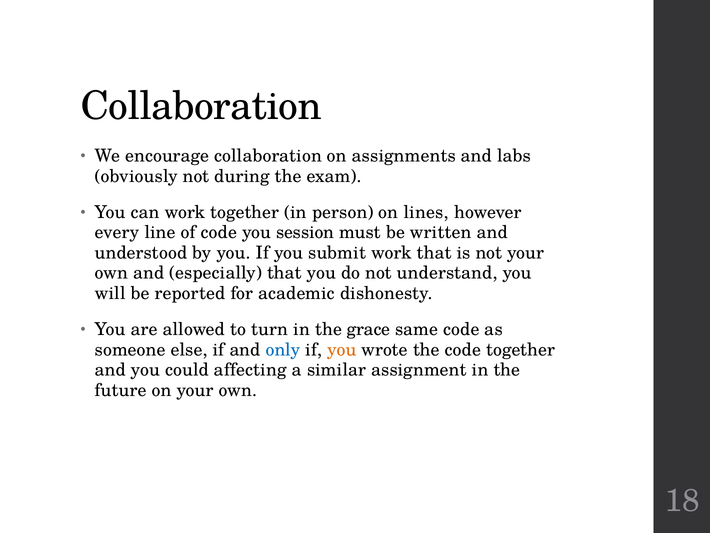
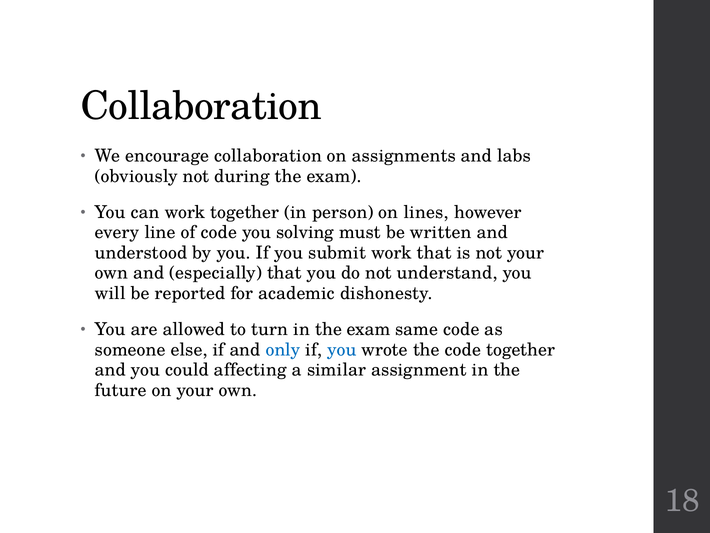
session: session -> solving (305, 232)
in the grace: grace -> exam (369, 329)
you colour: orange -> blue (342, 349)
